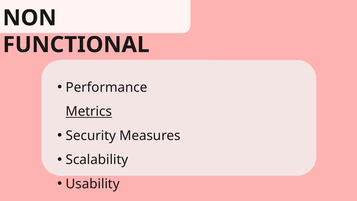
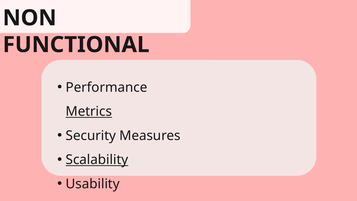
Scalability underline: none -> present (97, 160)
